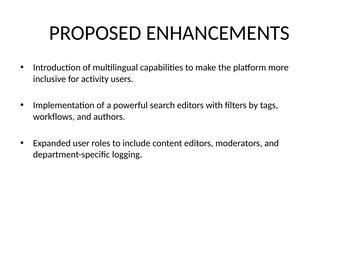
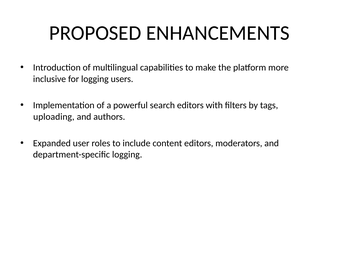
for activity: activity -> logging (95, 79)
workflows: workflows -> uploading (54, 116)
